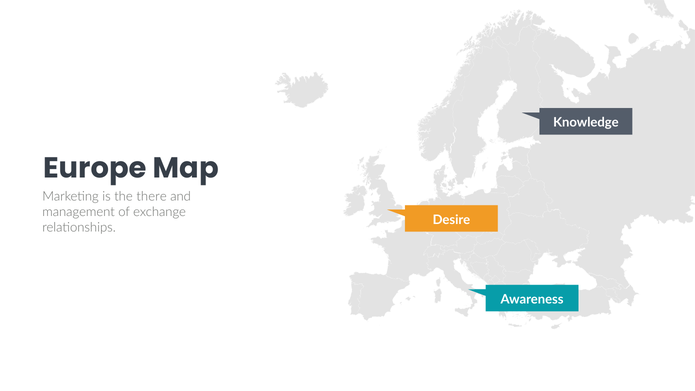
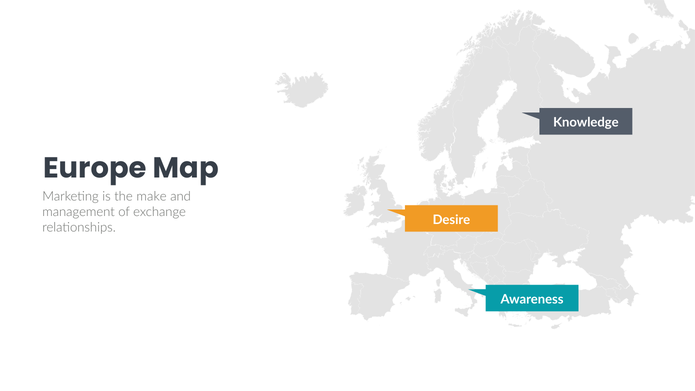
there: there -> make (152, 196)
